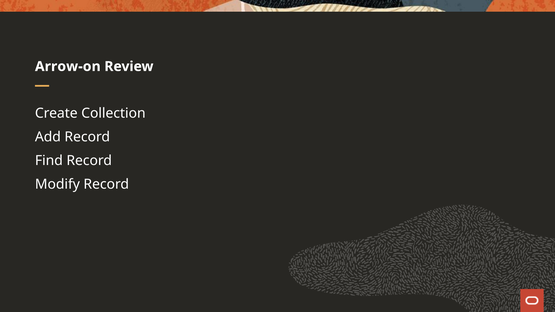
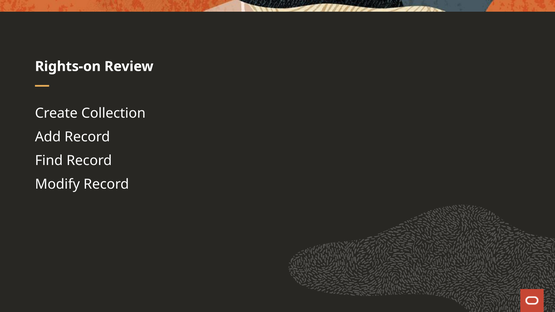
Arrow-on: Arrow-on -> Rights-on (68, 66)
